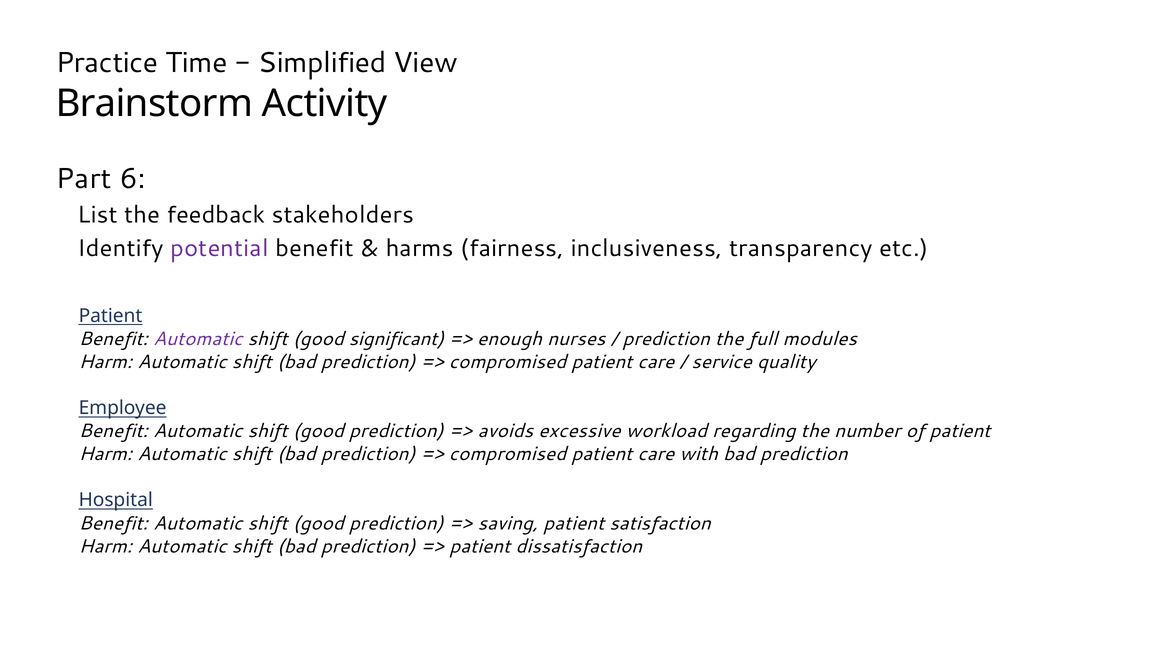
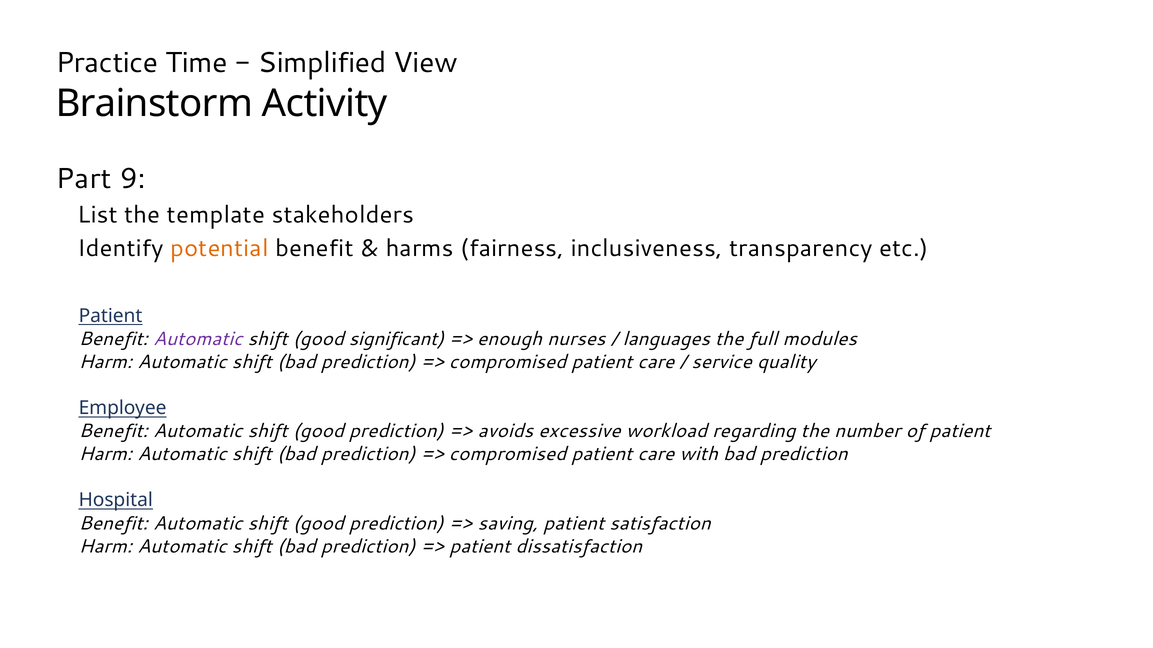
6: 6 -> 9 (133, 179)
feedback: feedback -> template (216, 215)
potential colour: purple -> orange (220, 249)
prediction: prediction -> languages (666, 339)
